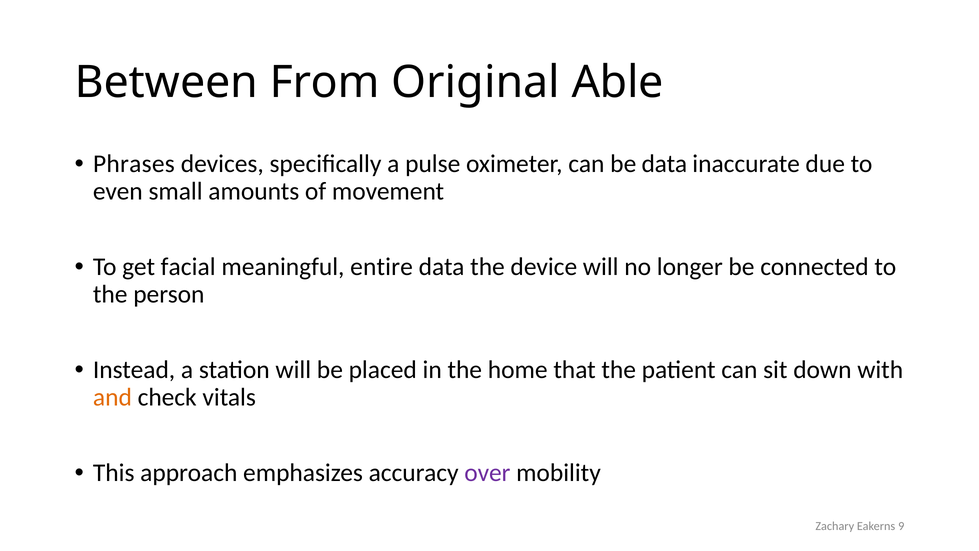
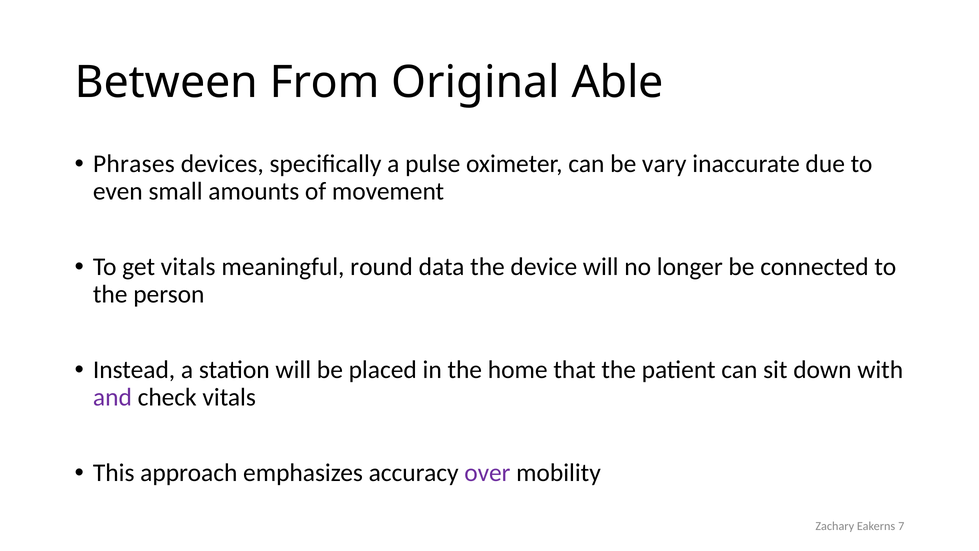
be data: data -> vary (664, 164)
get facial: facial -> vitals (188, 267)
entire: entire -> round (382, 267)
and colour: orange -> purple (112, 397)
9: 9 -> 7 (901, 526)
